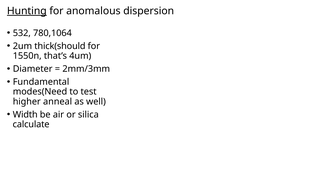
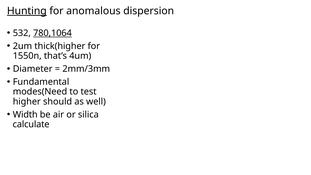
780,1064 underline: none -> present (52, 33)
thick(should: thick(should -> thick(higher (60, 46)
anneal: anneal -> should (58, 102)
